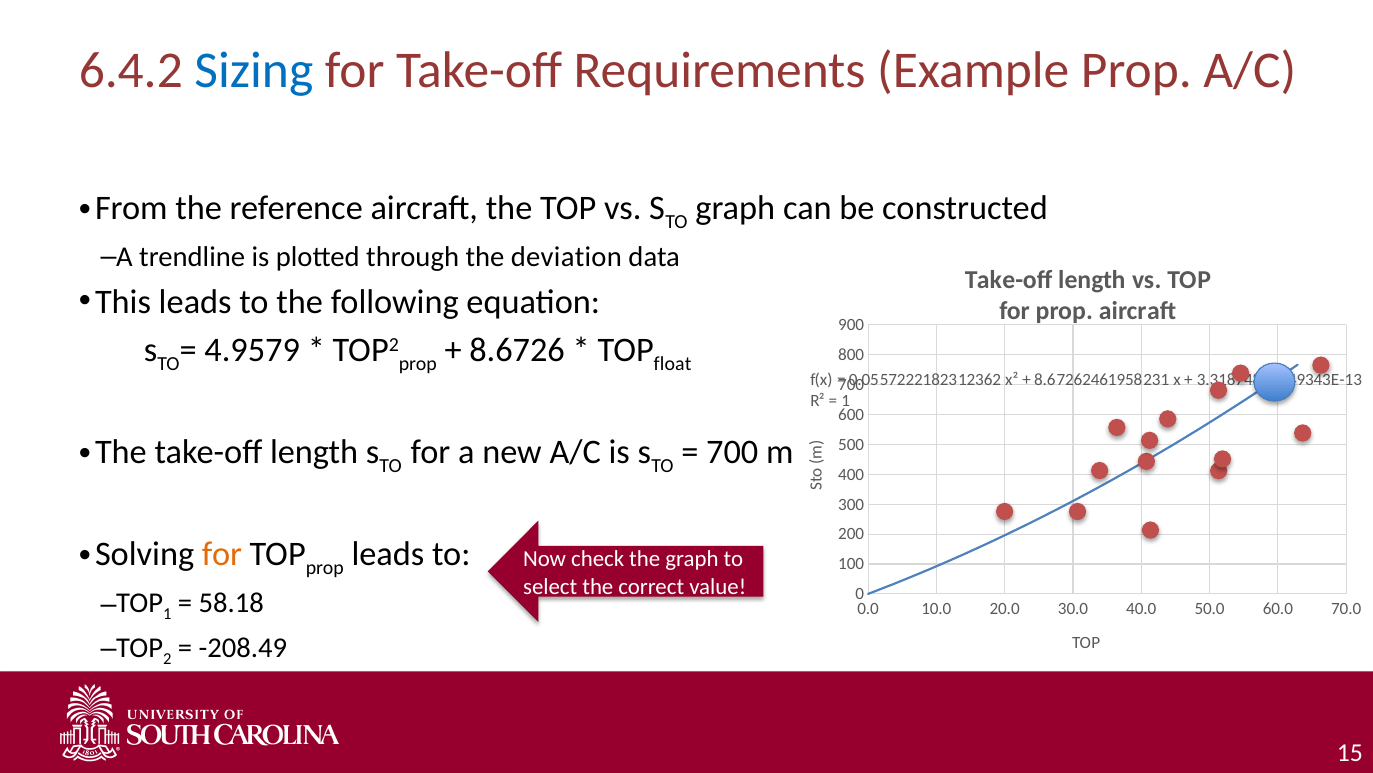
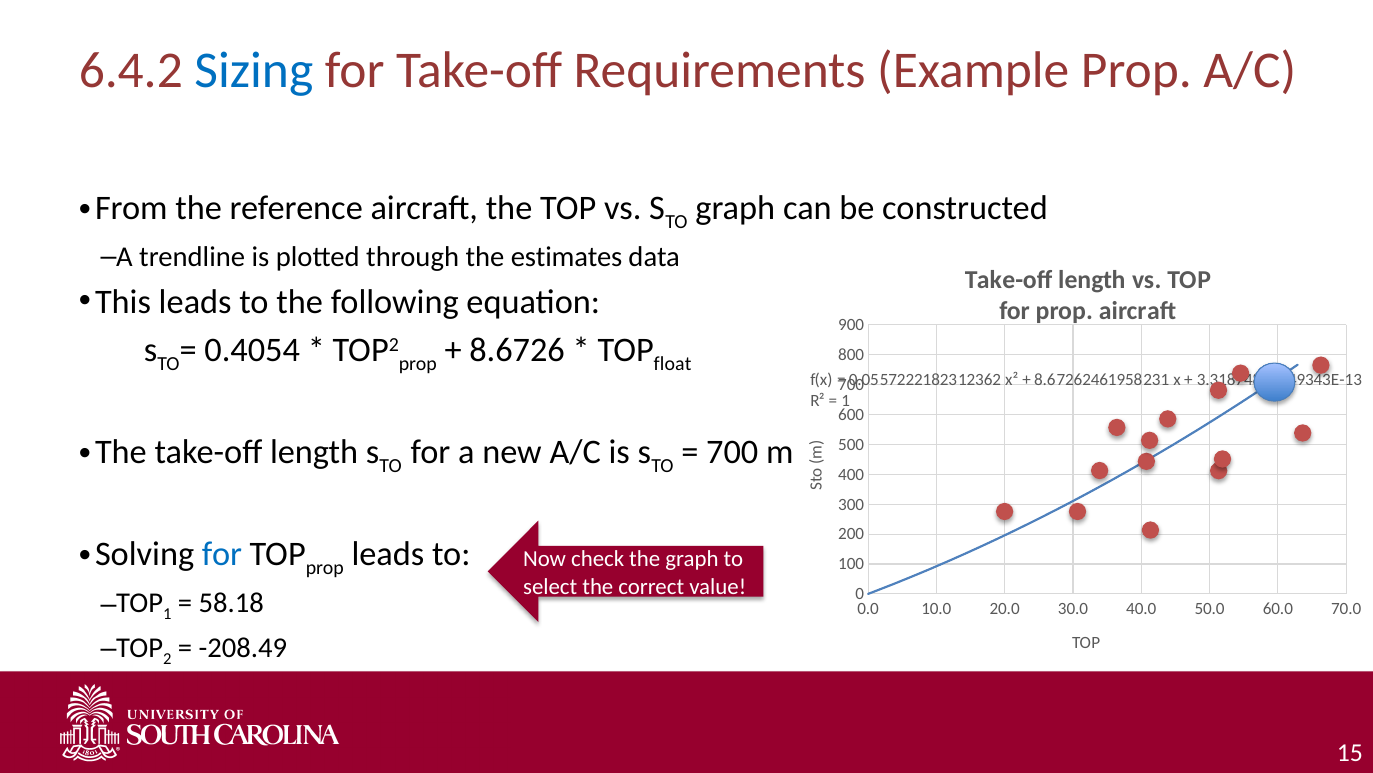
deviation: deviation -> estimates (567, 257)
4.9579: 4.9579 -> 0.4054 (252, 350)
for colour: orange -> blue (222, 554)
